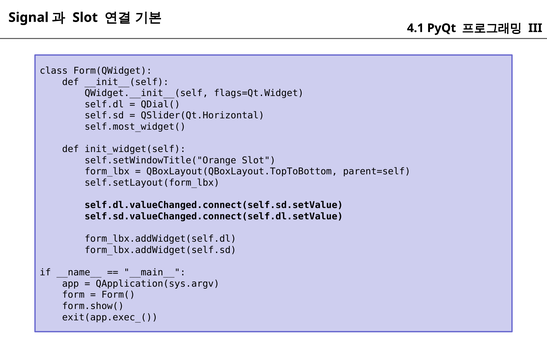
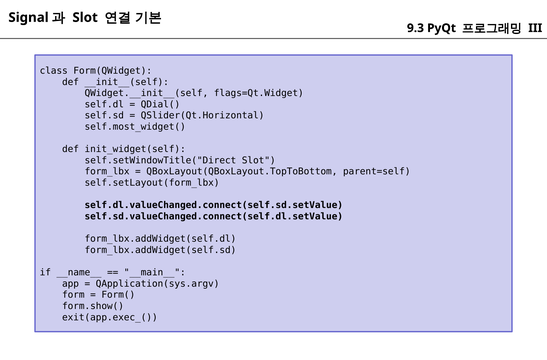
4.1: 4.1 -> 9.3 (415, 28)
self.setWindowTitle("Orange: self.setWindowTitle("Orange -> self.setWindowTitle("Direct (160, 160)
